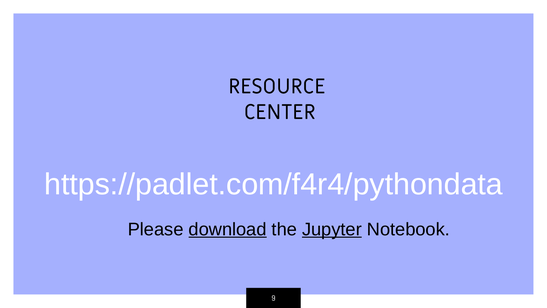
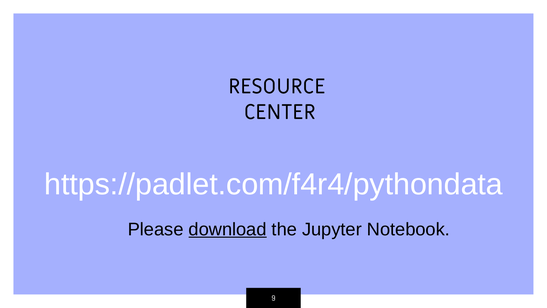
Jupyter underline: present -> none (332, 229)
